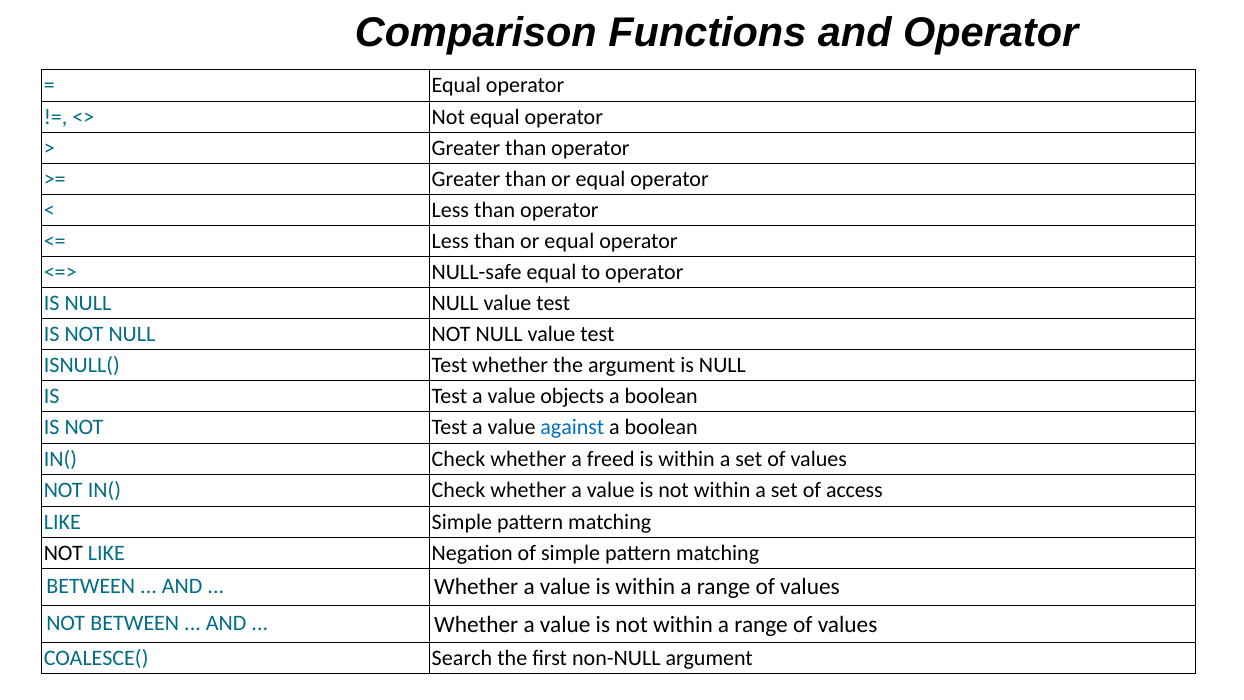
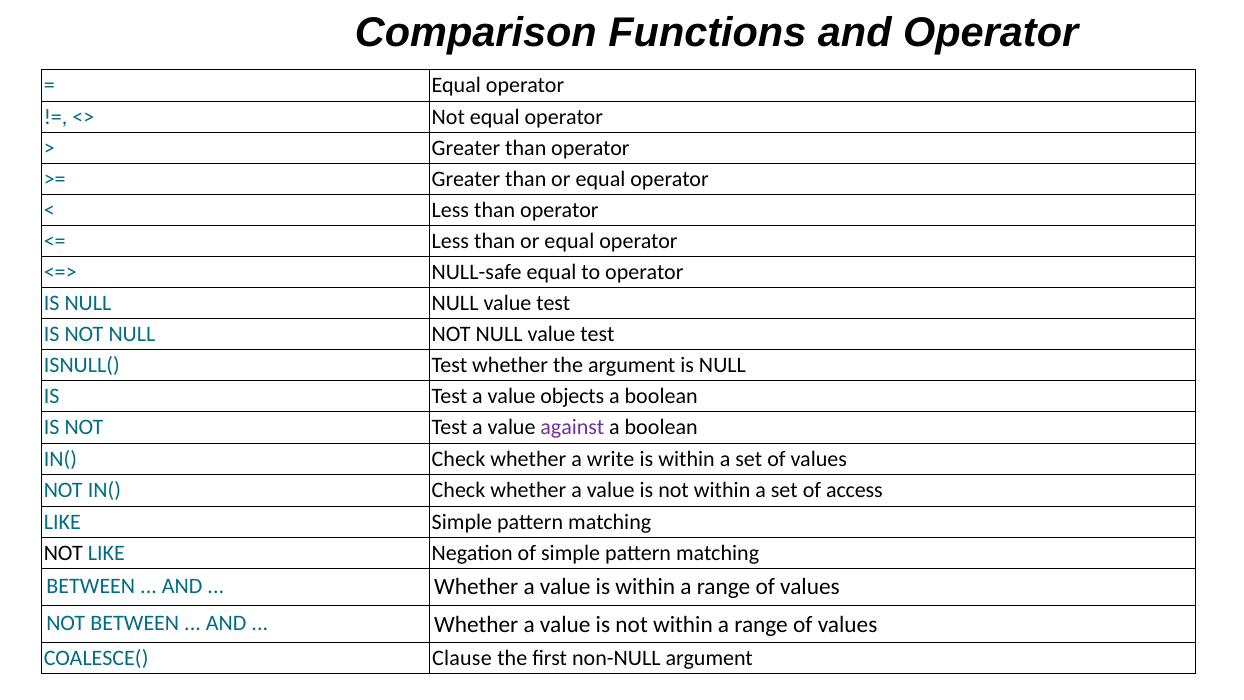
against colour: blue -> purple (572, 427)
freed: freed -> write (611, 459)
Search: Search -> Clause (462, 658)
